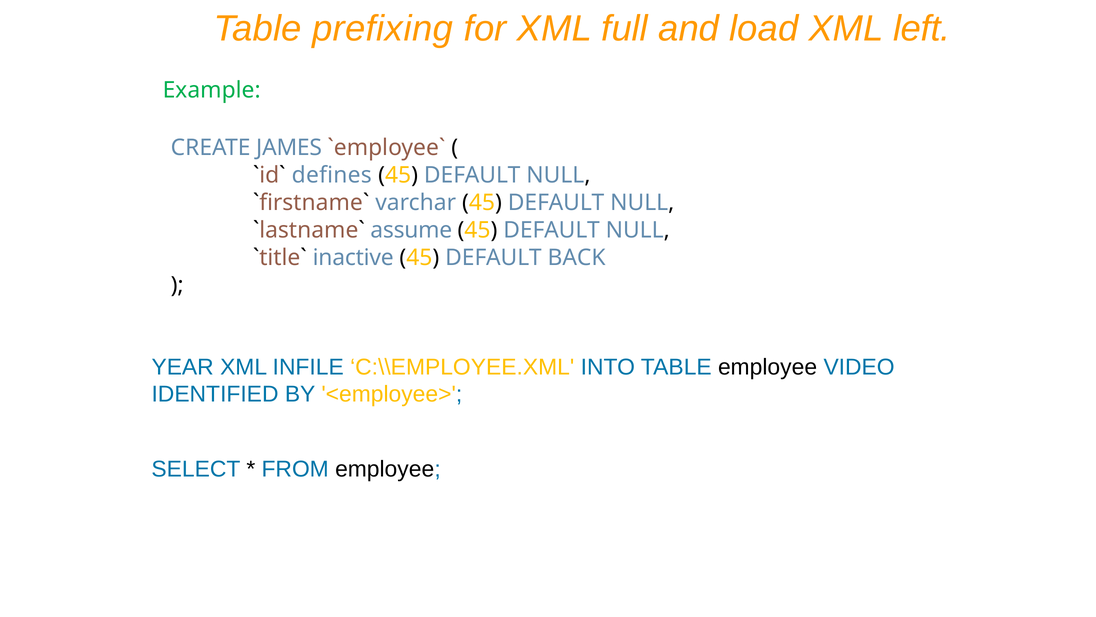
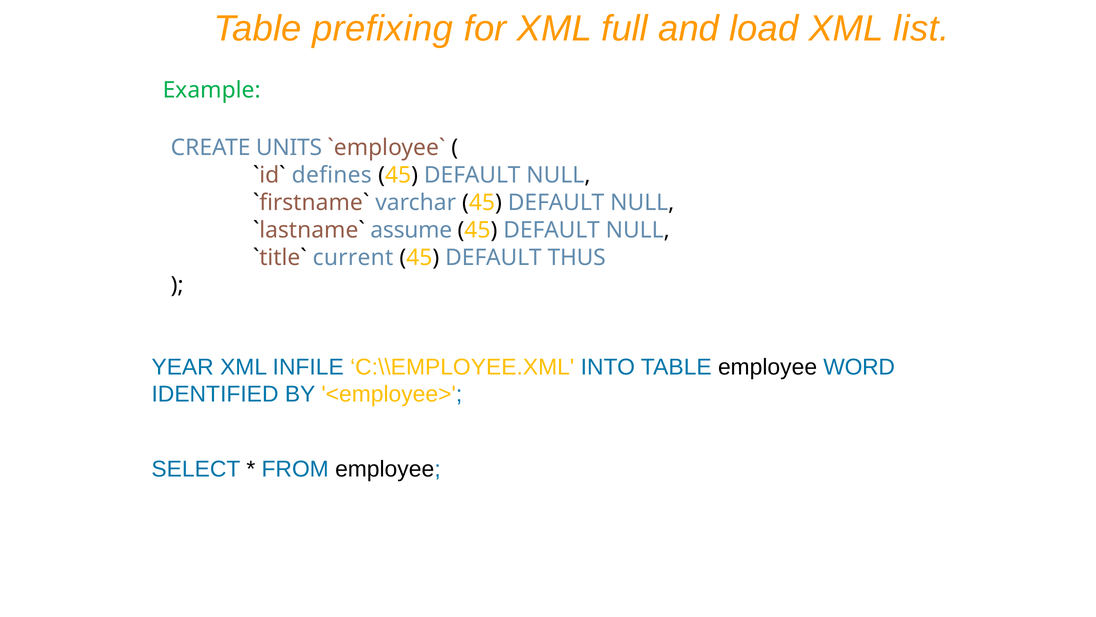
left: left -> list (921, 29)
JAMES: JAMES -> UNITS (289, 148)
inactive: inactive -> current (353, 257)
BACK: BACK -> THUS (577, 257)
VIDEO: VIDEO -> WORD (859, 367)
